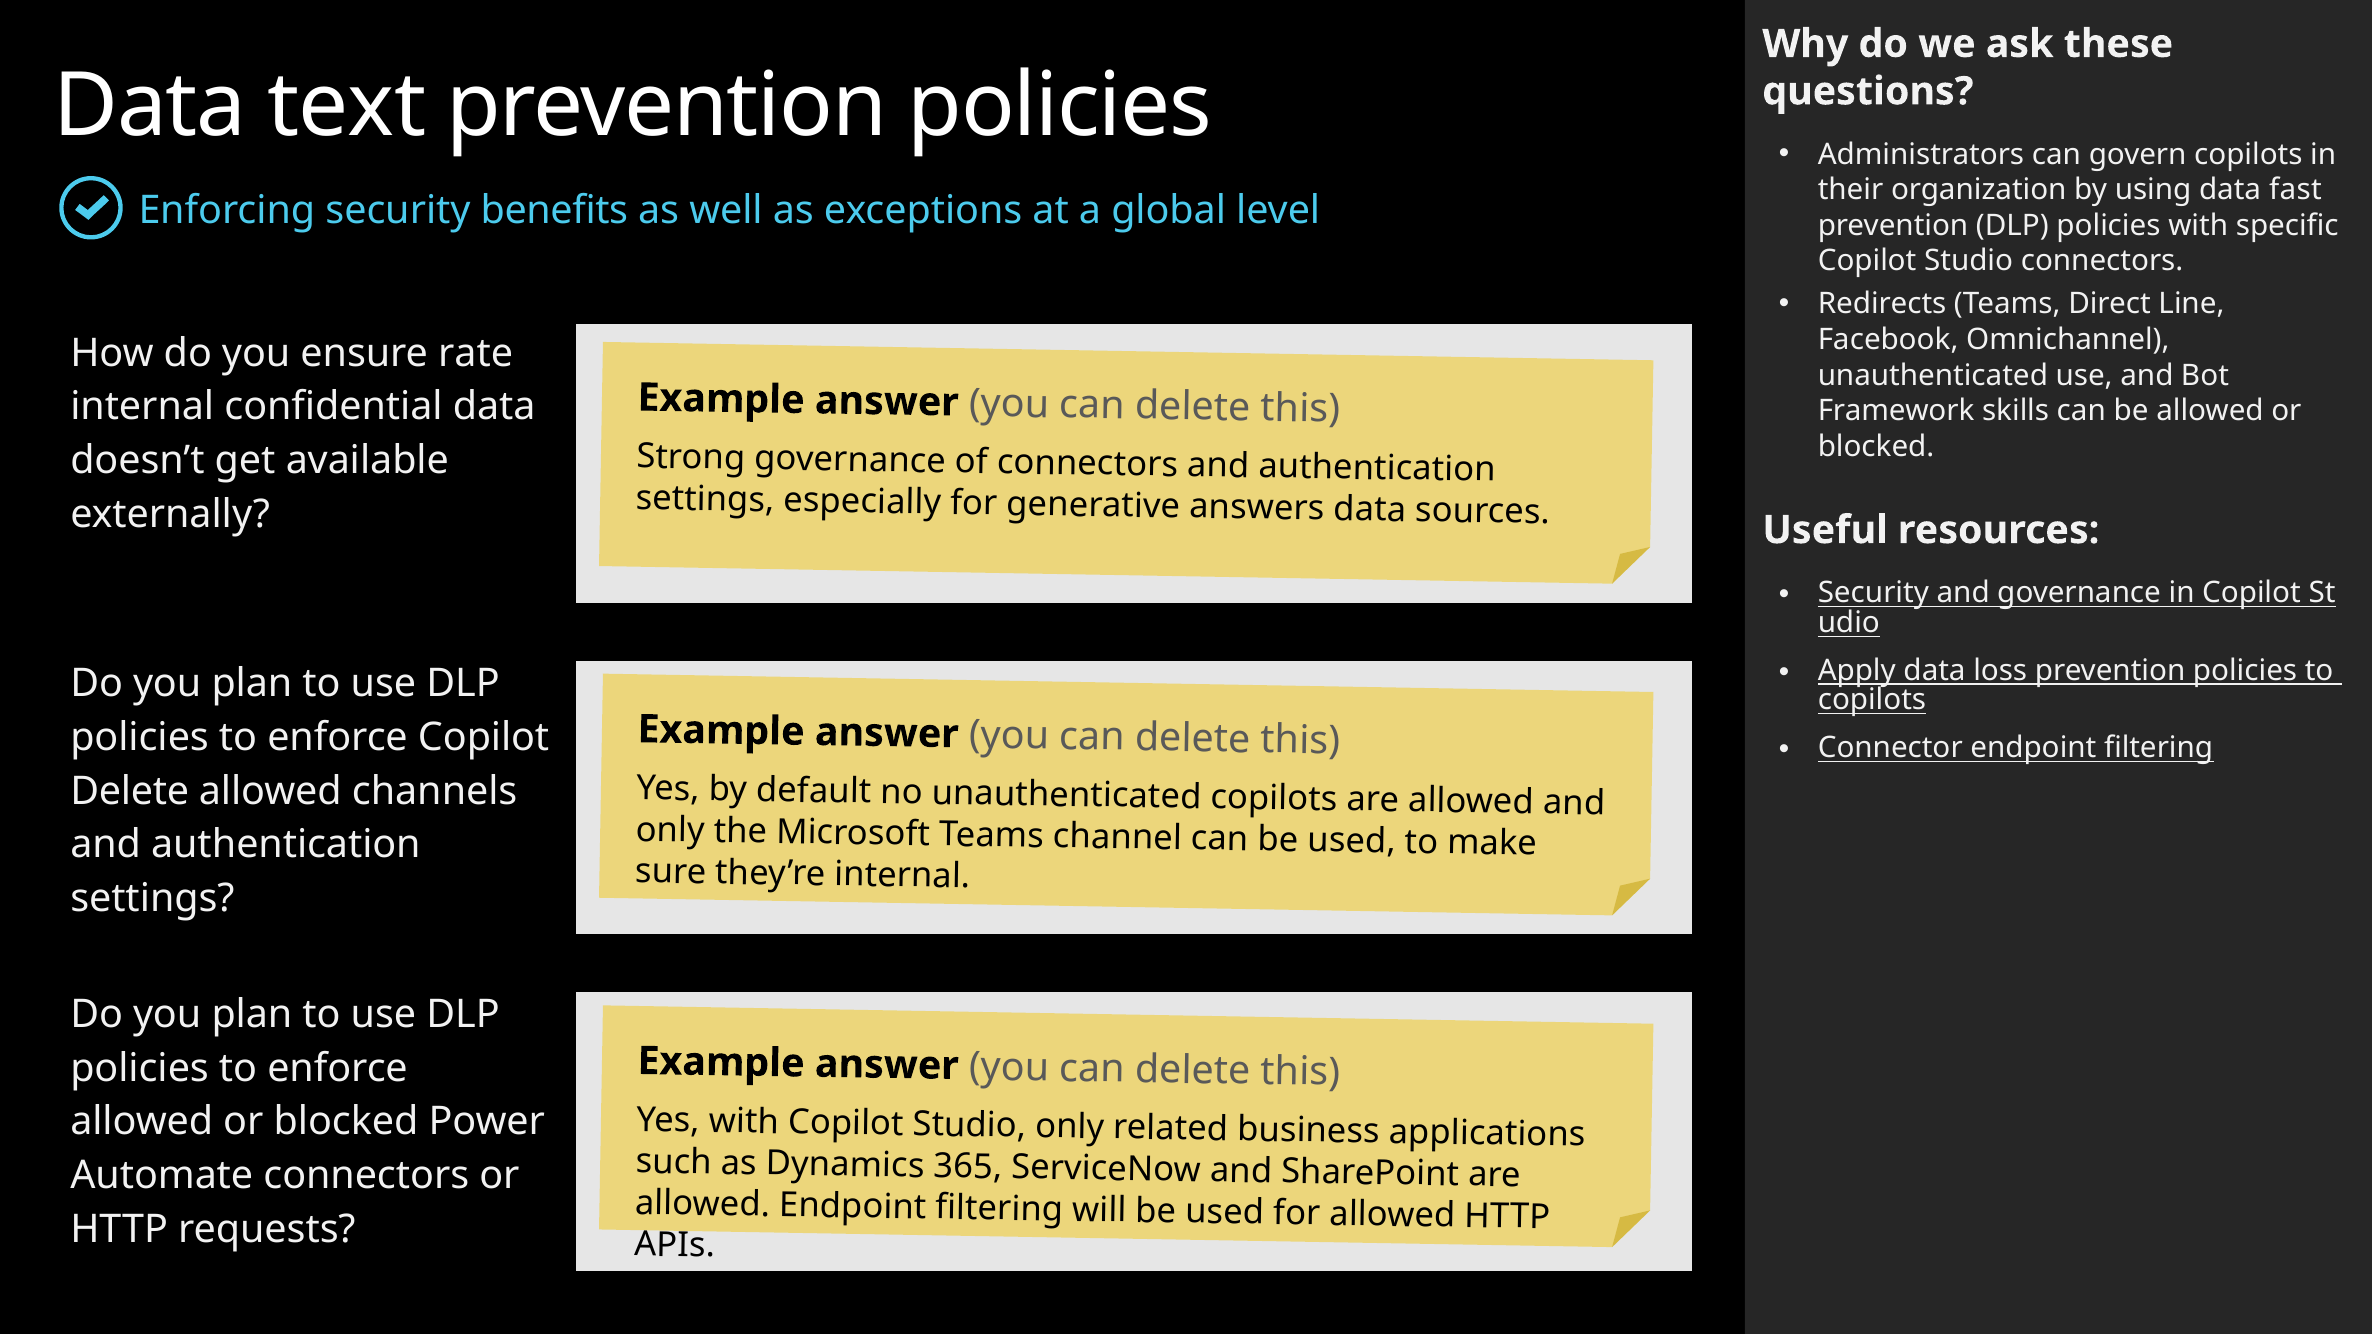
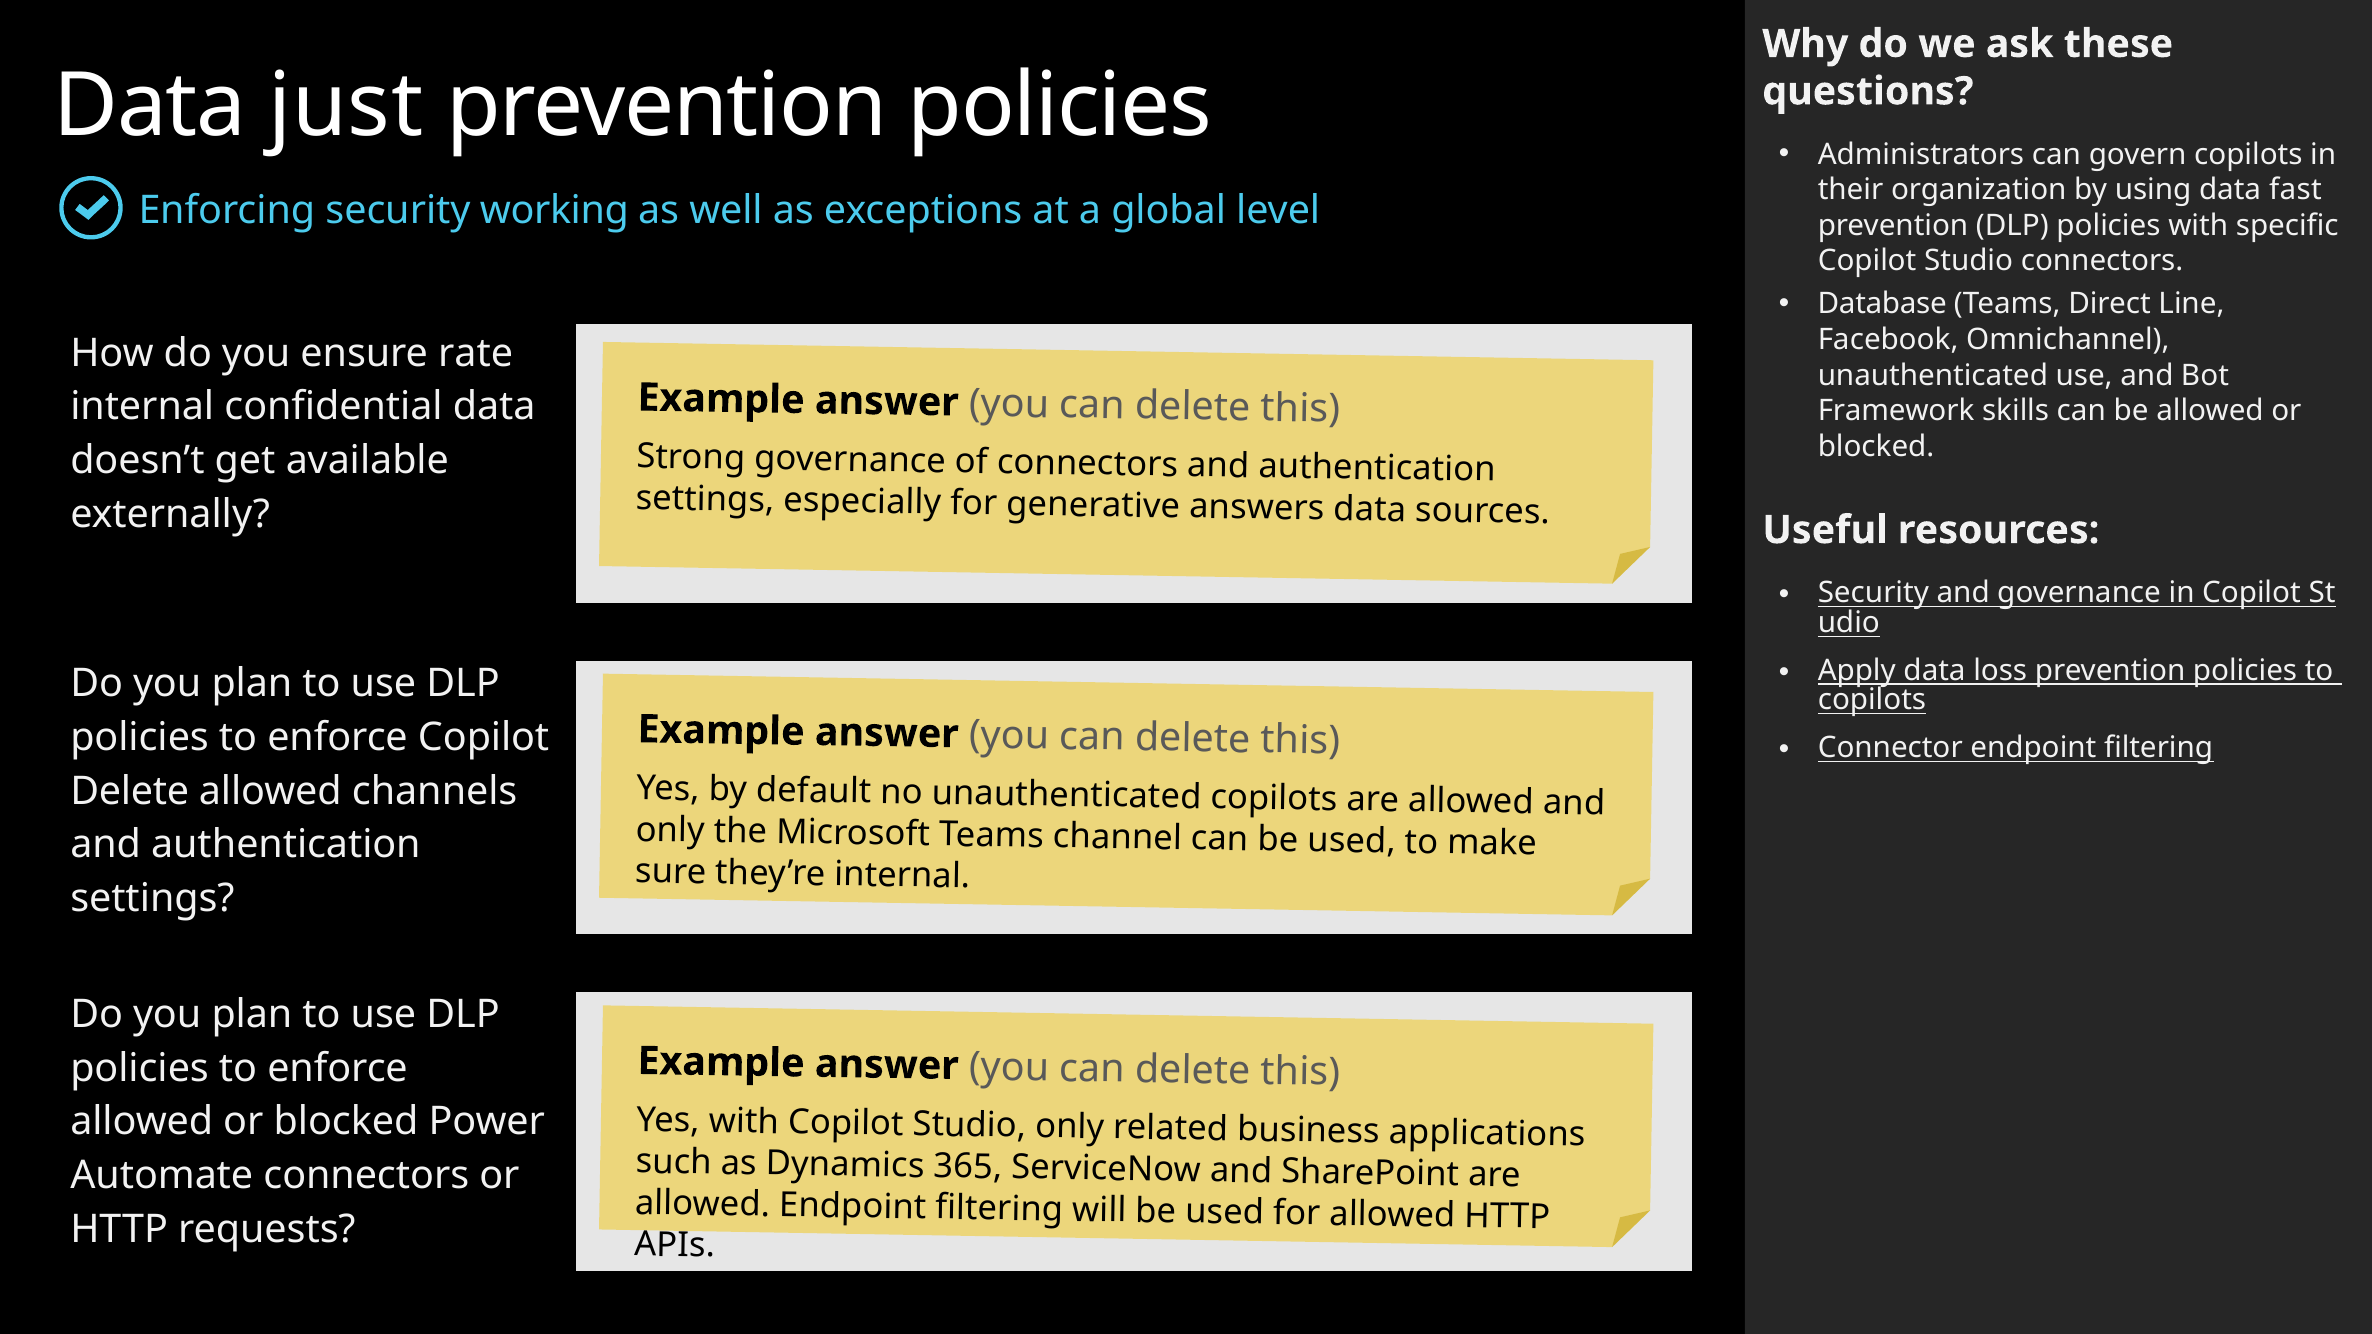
text: text -> just (346, 106)
benefits: benefits -> working (554, 211)
Redirects: Redirects -> Database (1882, 304)
